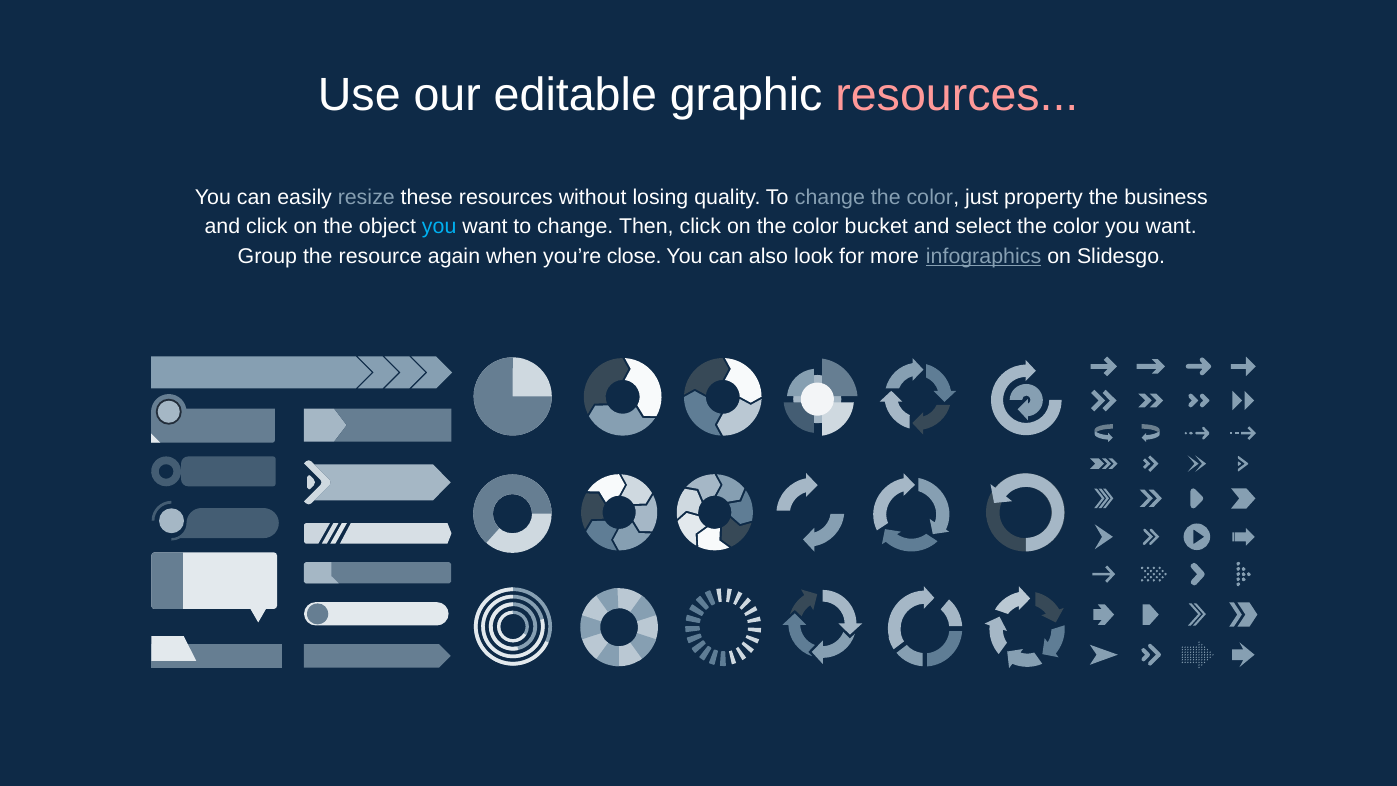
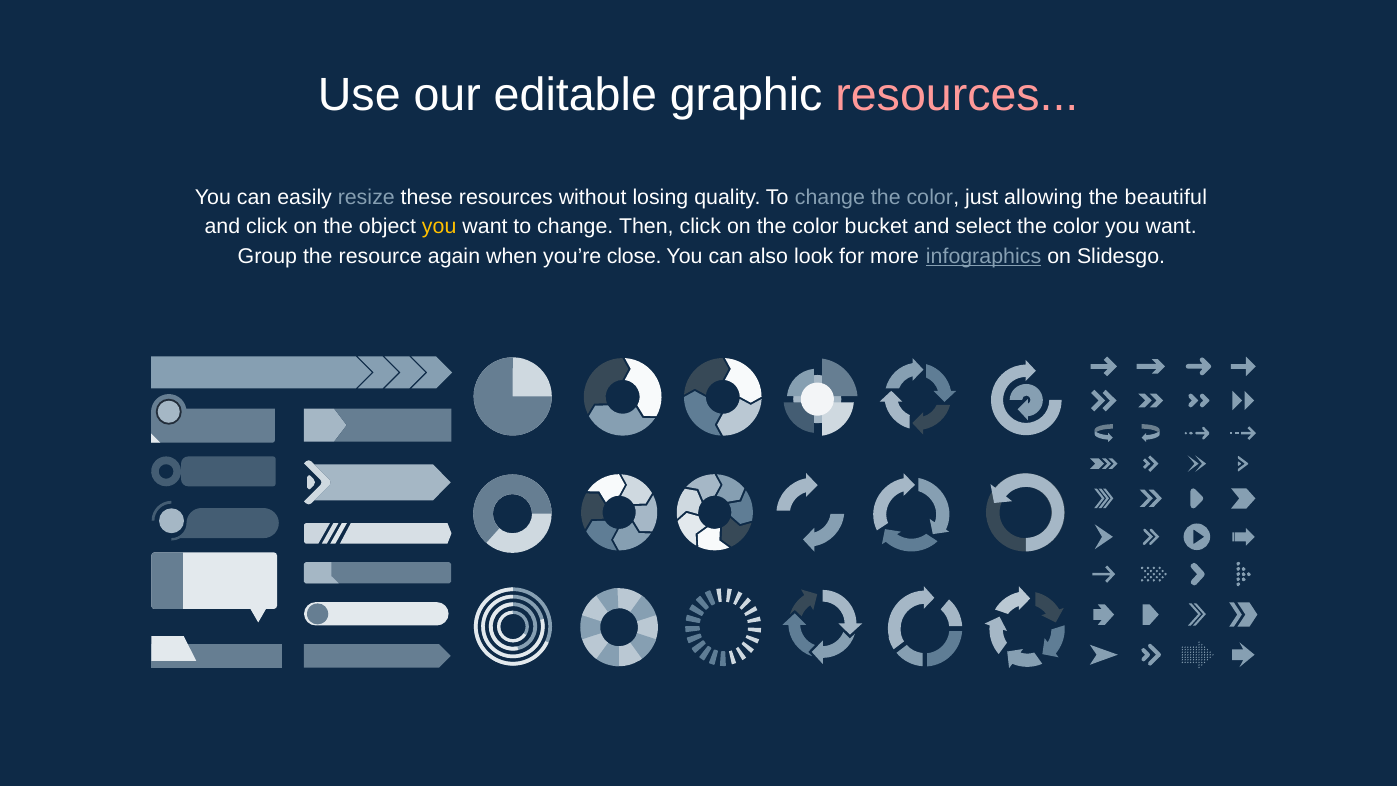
property: property -> allowing (1043, 197)
business: business -> beautiful (1166, 197)
you colour: light blue -> yellow (439, 227)
